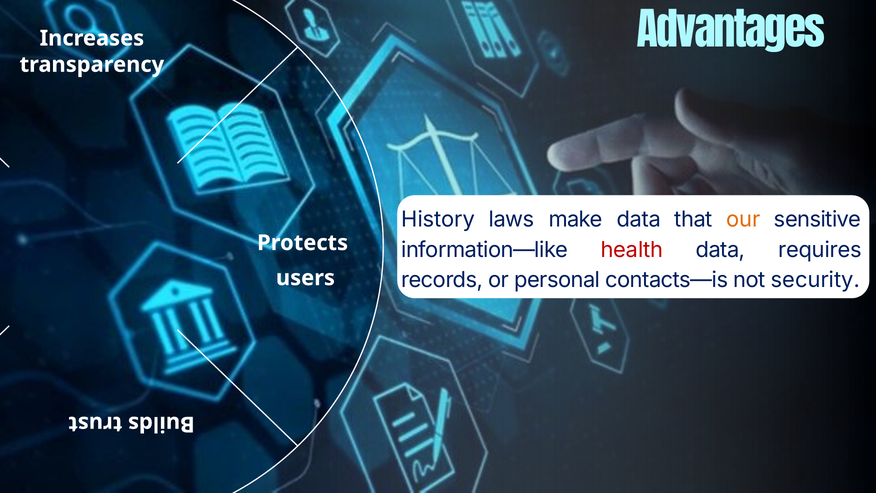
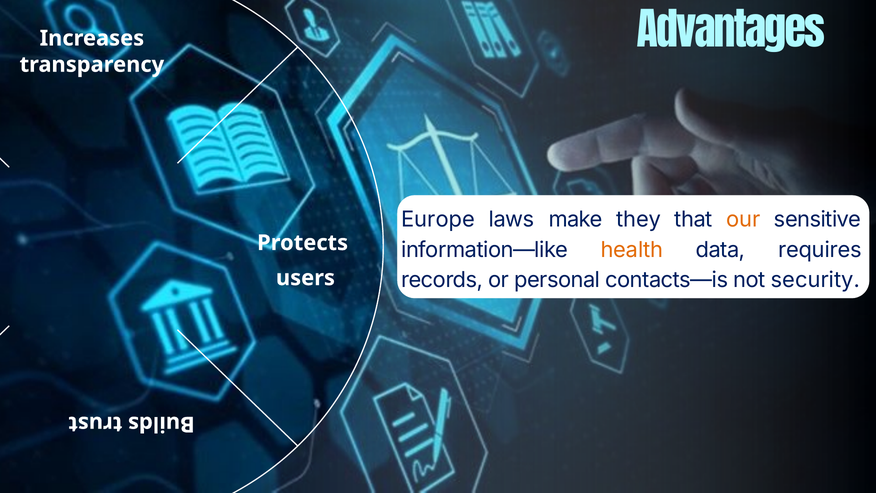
History: History -> Europe (438, 220)
make data: data -> they (639, 220)
health colour: red -> orange (632, 250)
